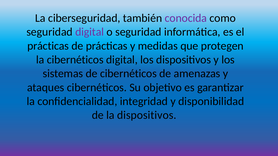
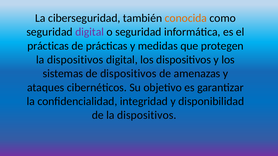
conocida colour: purple -> orange (186, 18)
cibernéticos: cibernéticos -> dispositivos (75, 60)
de cibernéticos: cibernéticos -> dispositivos (128, 74)
